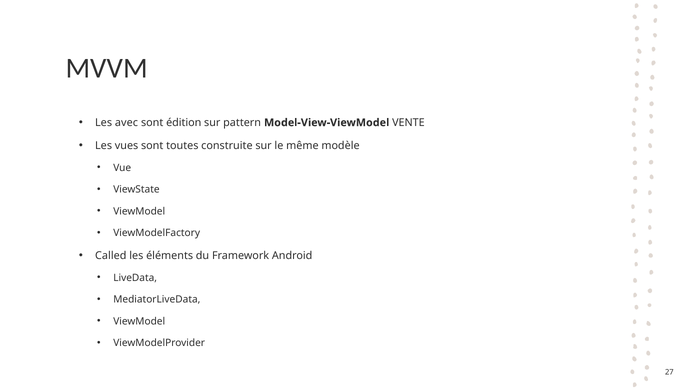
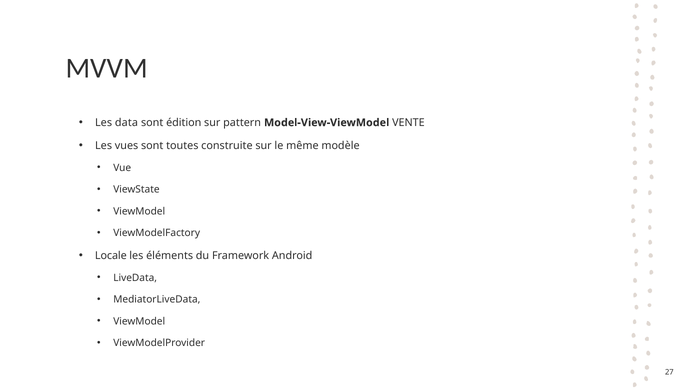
avec: avec -> data (126, 123)
Called: Called -> Locale (111, 256)
